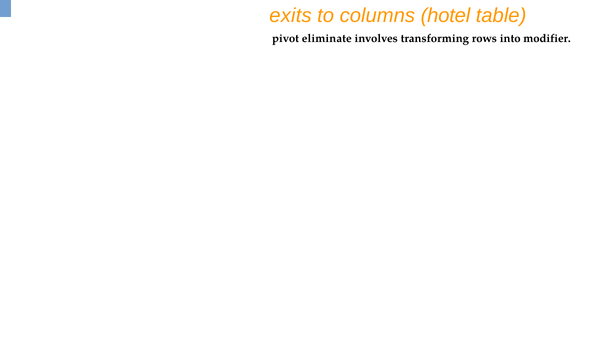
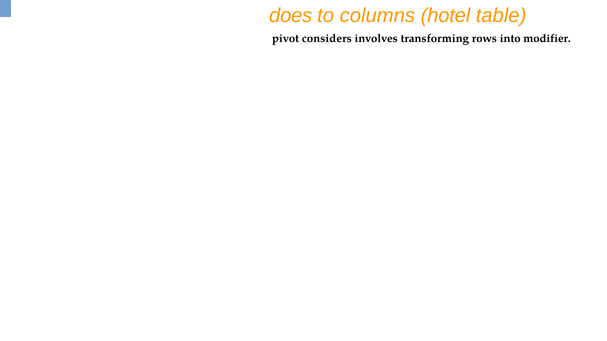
exits: exits -> does (291, 16)
eliminate: eliminate -> considers (327, 39)
